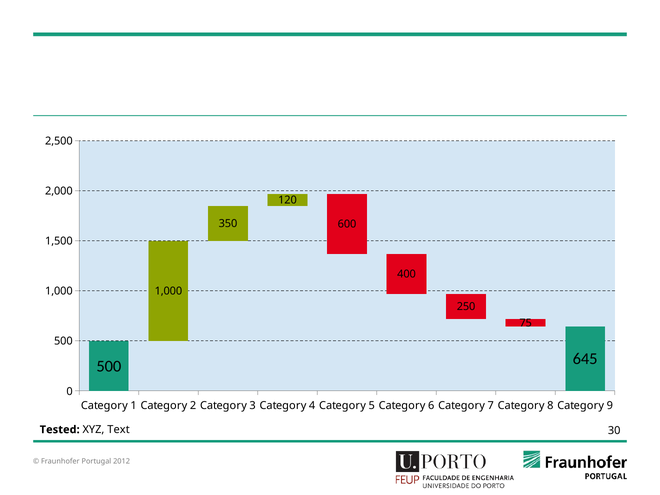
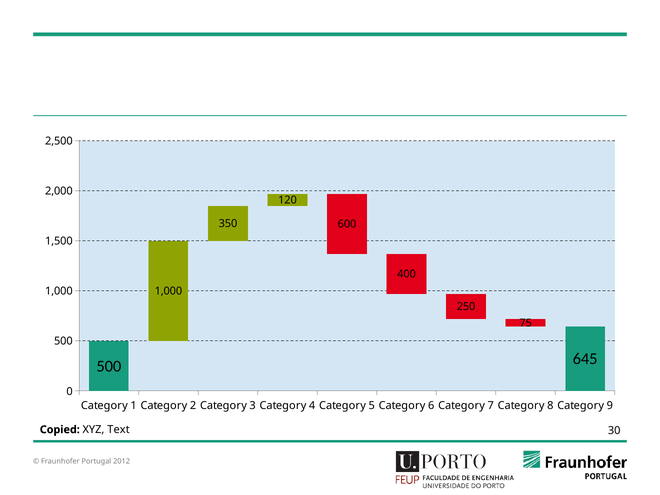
Tested: Tested -> Copied (60, 430)
